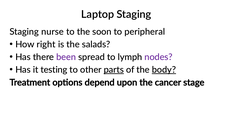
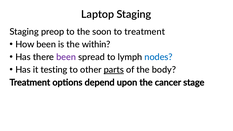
nurse: nurse -> preop (53, 32)
to peripheral: peripheral -> treatment (145, 32)
How right: right -> been (46, 44)
salads: salads -> within (96, 44)
nodes colour: purple -> blue (158, 57)
body underline: present -> none (164, 70)
